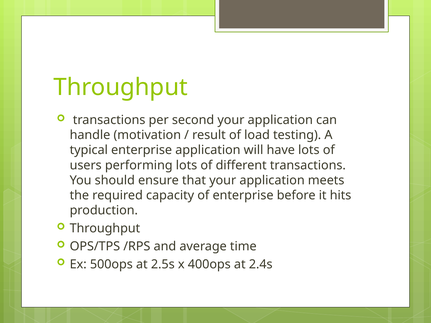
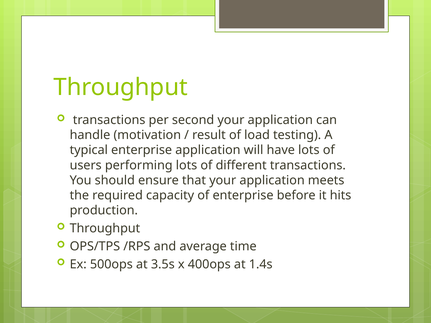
2.5s: 2.5s -> 3.5s (163, 264)
2.4s: 2.4s -> 1.4s (261, 264)
